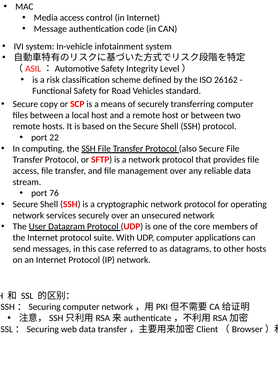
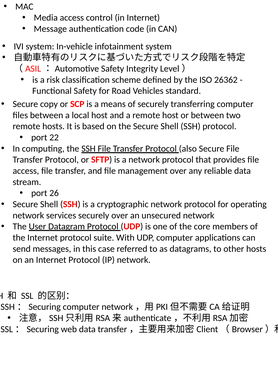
26162: 26162 -> 26362 (226, 80)
76: 76 -> 26 (54, 193)
